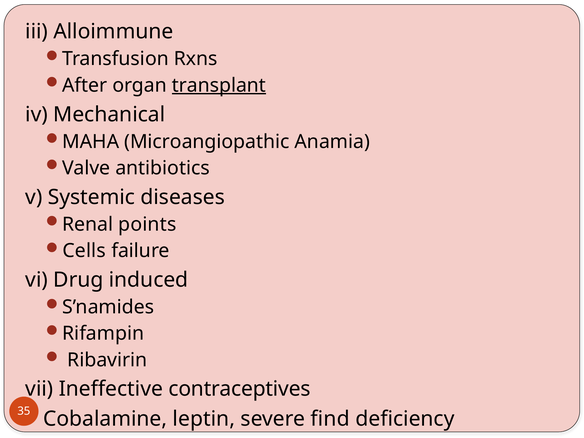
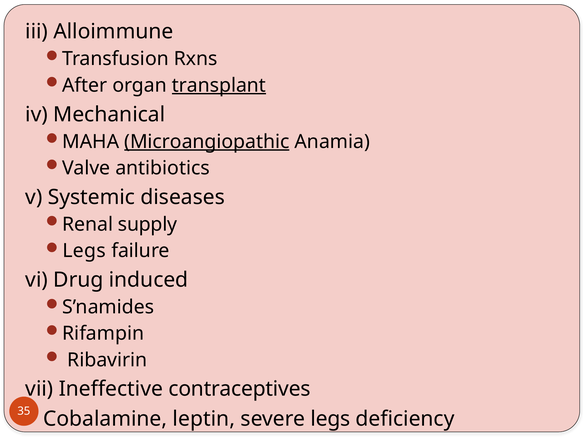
Microangiopathic underline: none -> present (207, 142)
points: points -> supply (148, 224)
Cells: Cells -> Legs (84, 251)
severe find: find -> legs (330, 419)
